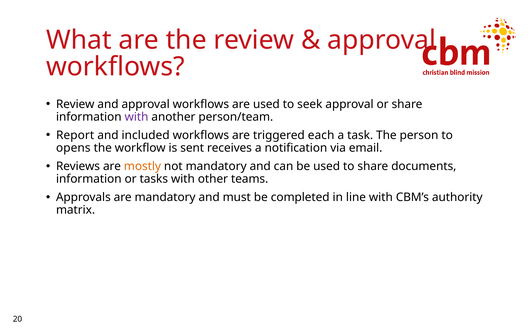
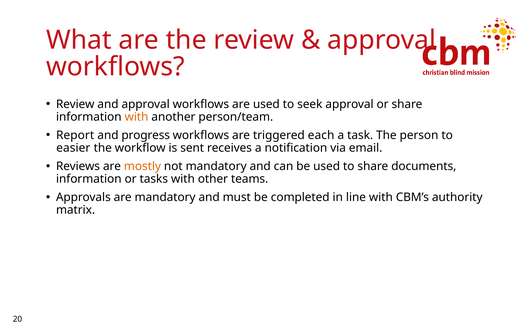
with colour: purple -> orange (137, 117)
included: included -> progress (146, 135)
opens: opens -> easier (73, 148)
